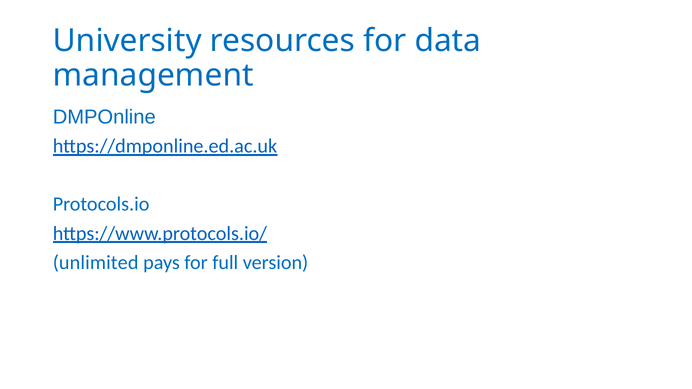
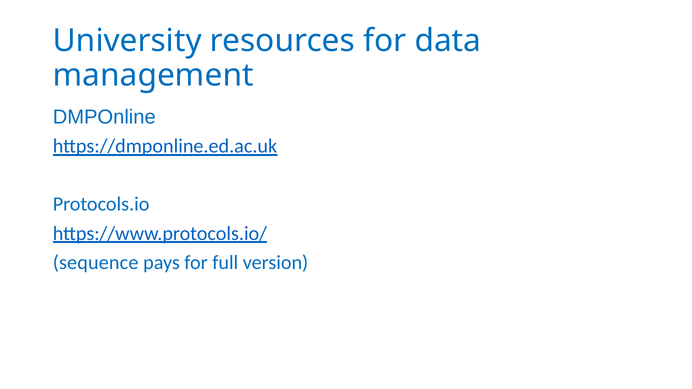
unlimited: unlimited -> sequence (96, 263)
